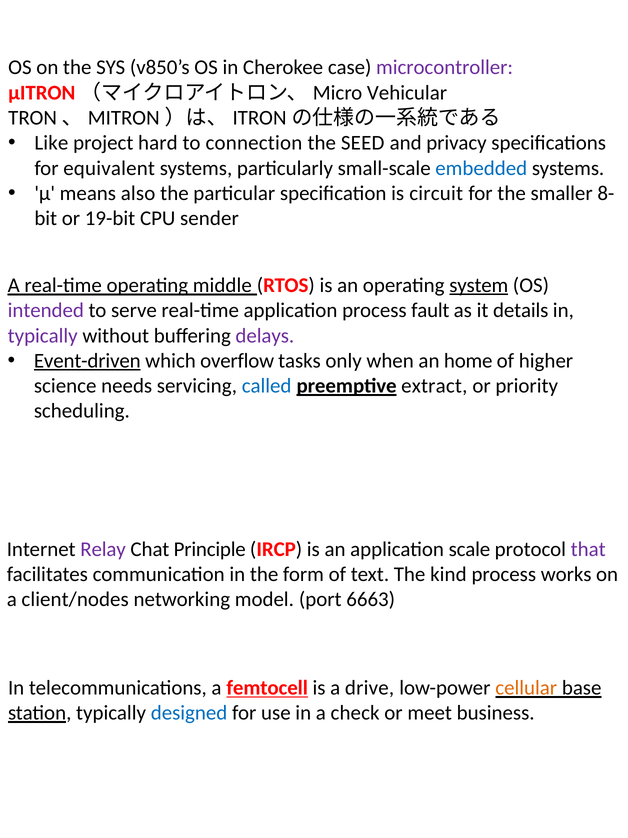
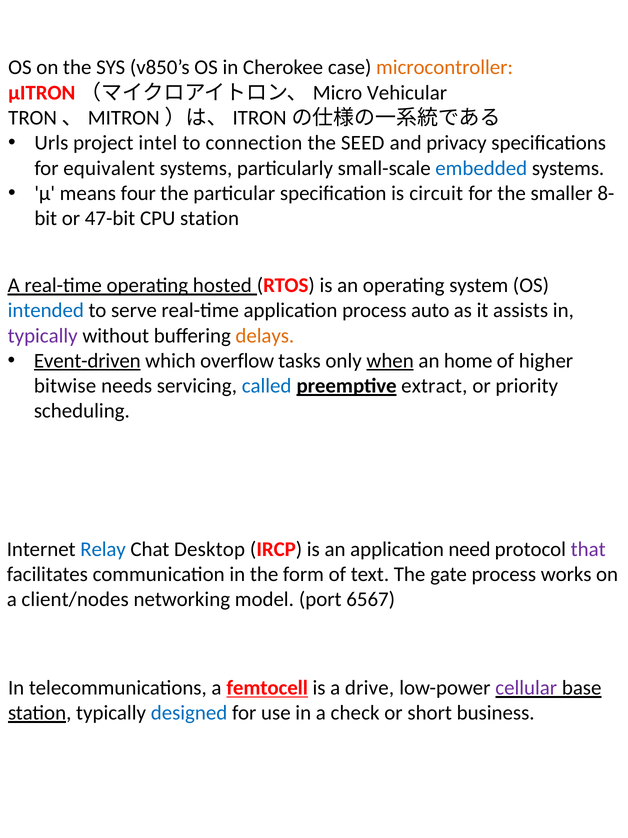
microcontroller colour: purple -> orange (445, 68)
Like: Like -> Urls (51, 143)
hard: hard -> intel (158, 143)
also: also -> four (138, 193)
19-bit: 19-bit -> 47-bit (110, 218)
CPU sender: sender -> station (210, 218)
middle: middle -> hosted (222, 285)
system underline: present -> none (479, 285)
intended colour: purple -> blue (46, 310)
fault: fault -> auto (430, 310)
details: details -> assists (521, 310)
delays colour: purple -> orange (265, 335)
when underline: none -> present (390, 360)
science: science -> bitwise (65, 386)
Relay colour: purple -> blue (103, 549)
Principle: Principle -> Desktop (210, 549)
scale: scale -> need (469, 549)
kind: kind -> gate (449, 574)
6663: 6663 -> 6567 (371, 599)
cellular colour: orange -> purple (526, 687)
meet: meet -> short (430, 712)
